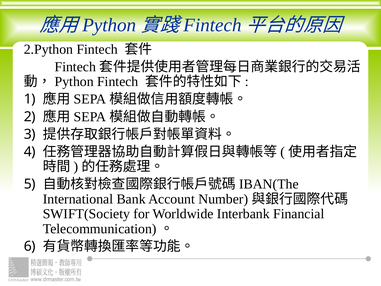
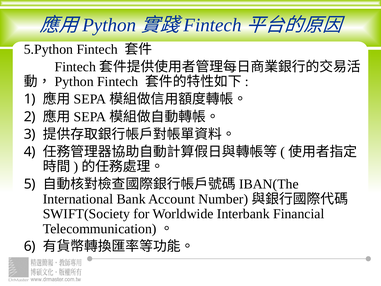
2.Python: 2.Python -> 5.Python (48, 49)
